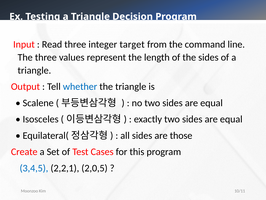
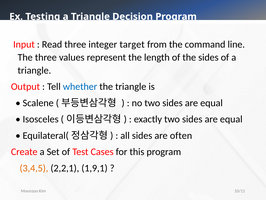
those: those -> often (181, 135)
3,4,5 colour: blue -> orange (34, 168)
2,0,5: 2,0,5 -> 1,9,1 (95, 168)
